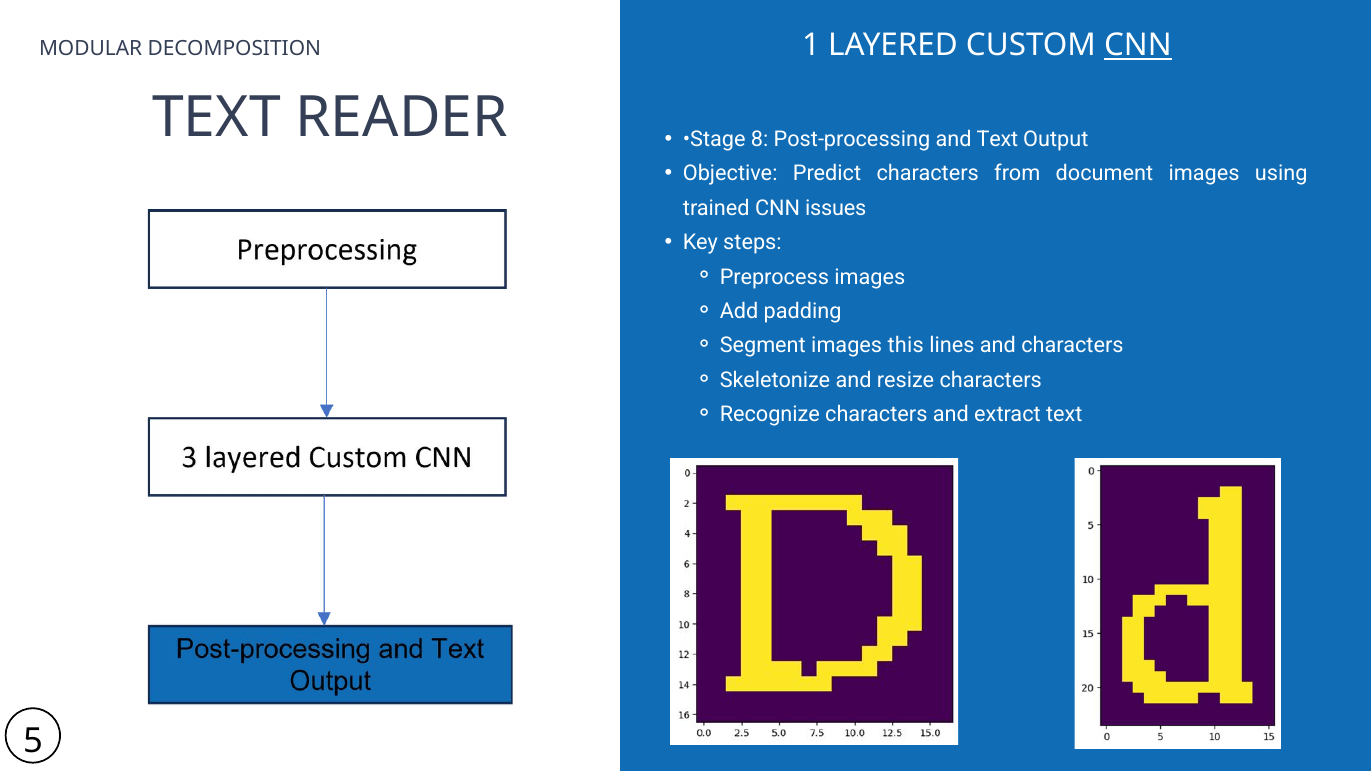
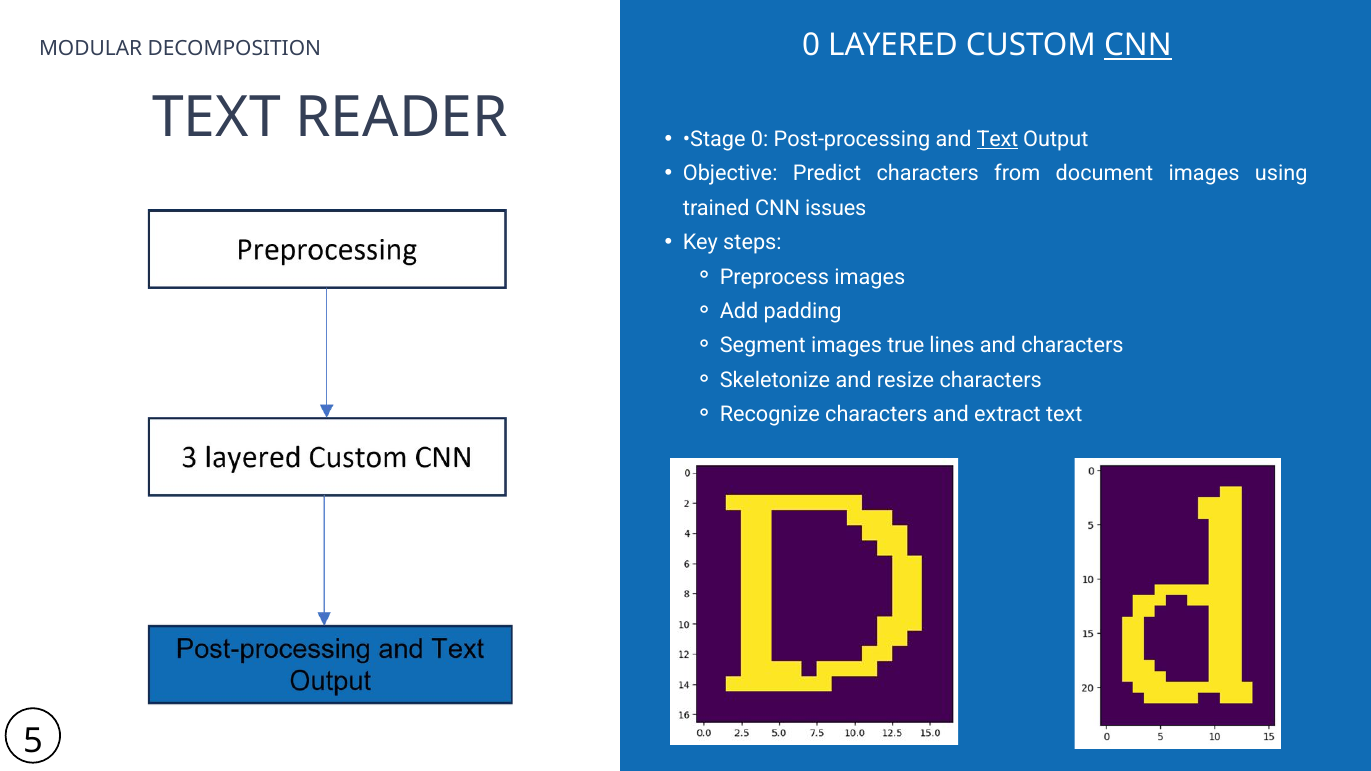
DECOMPOSITION 1: 1 -> 0 (811, 45)
Stage 8: 8 -> 0 (760, 139)
Text underline: none -> present (997, 139)
this: this -> true (906, 346)
